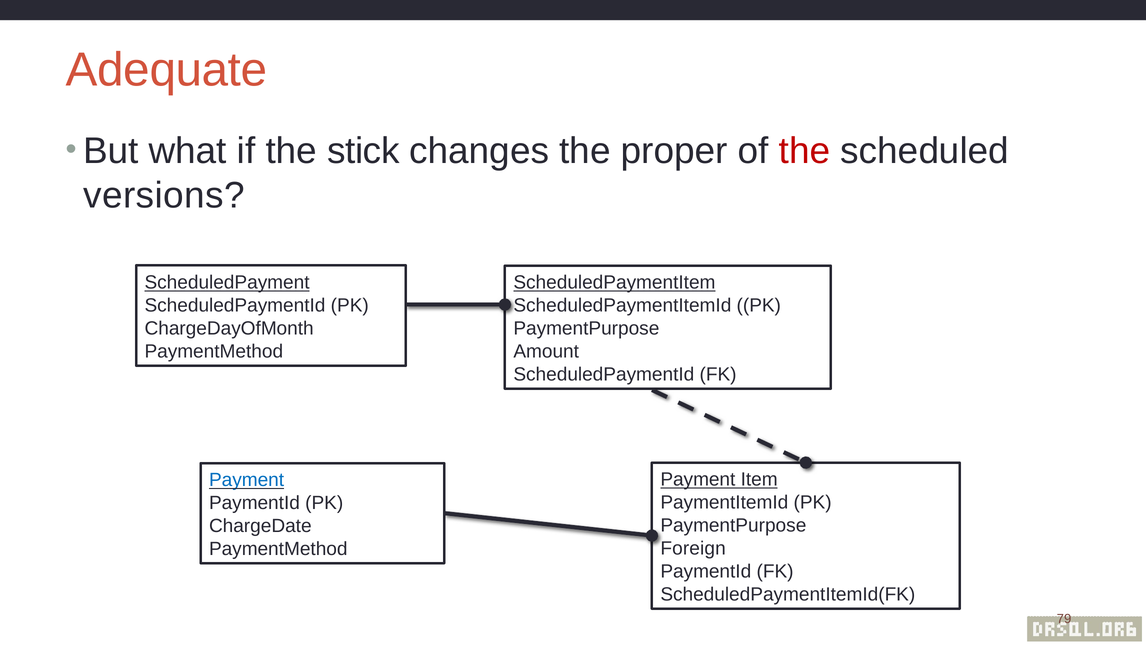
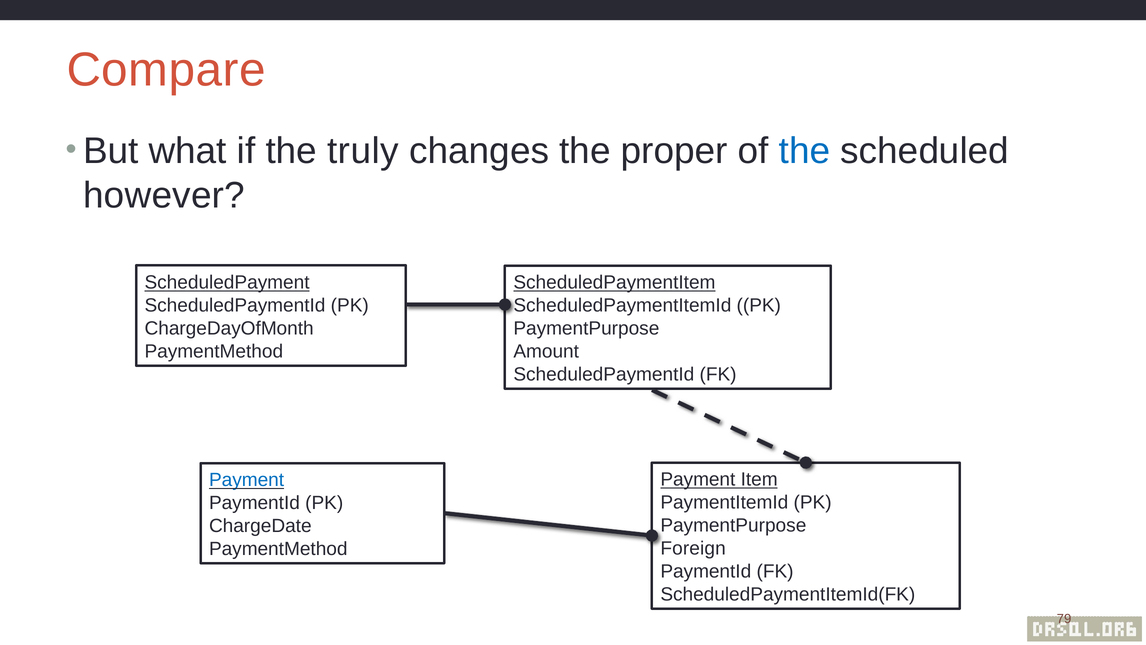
Adequate: Adequate -> Compare (166, 70)
stick: stick -> truly (363, 151)
the colour: red -> blue (805, 151)
versions: versions -> however (164, 195)
